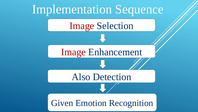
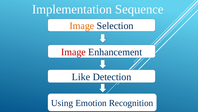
Image colour: red -> orange (82, 26)
Also: Also -> Like (81, 76)
Given: Given -> Using (62, 102)
